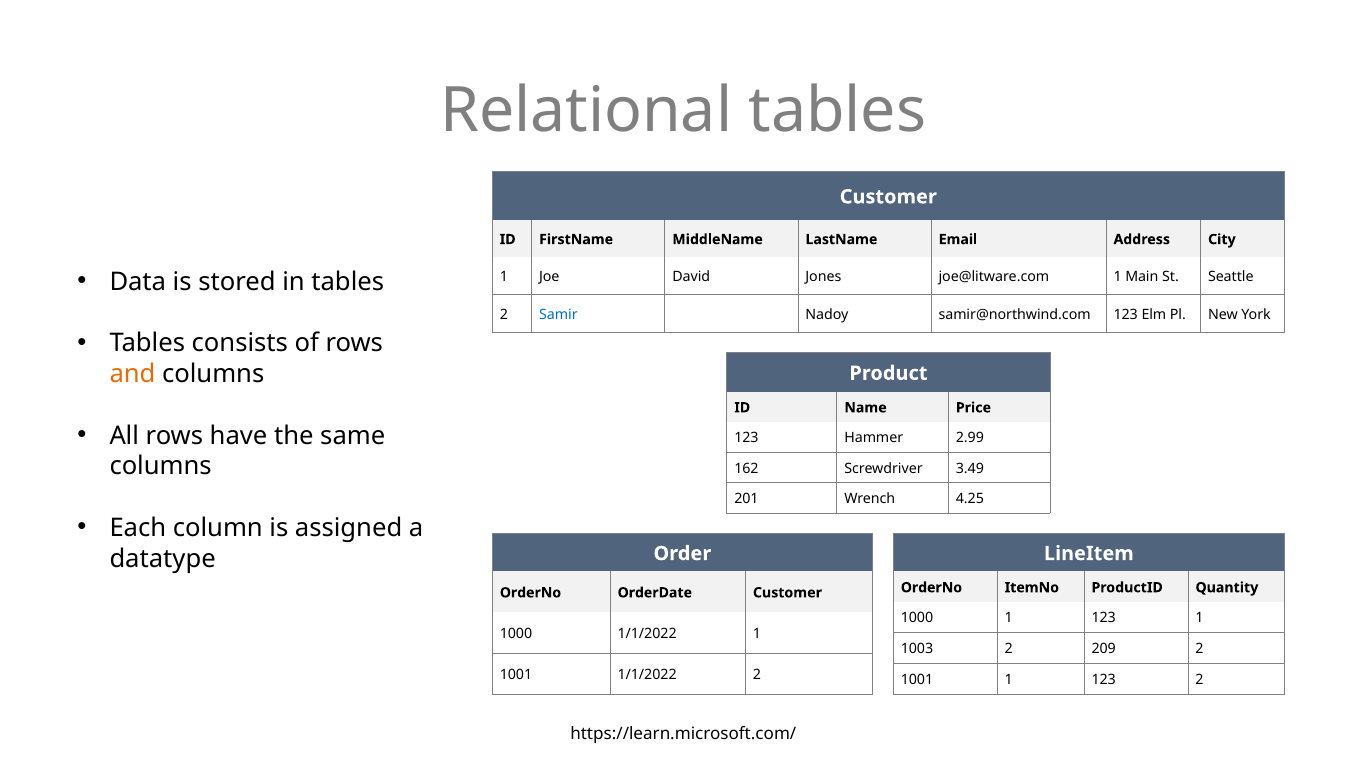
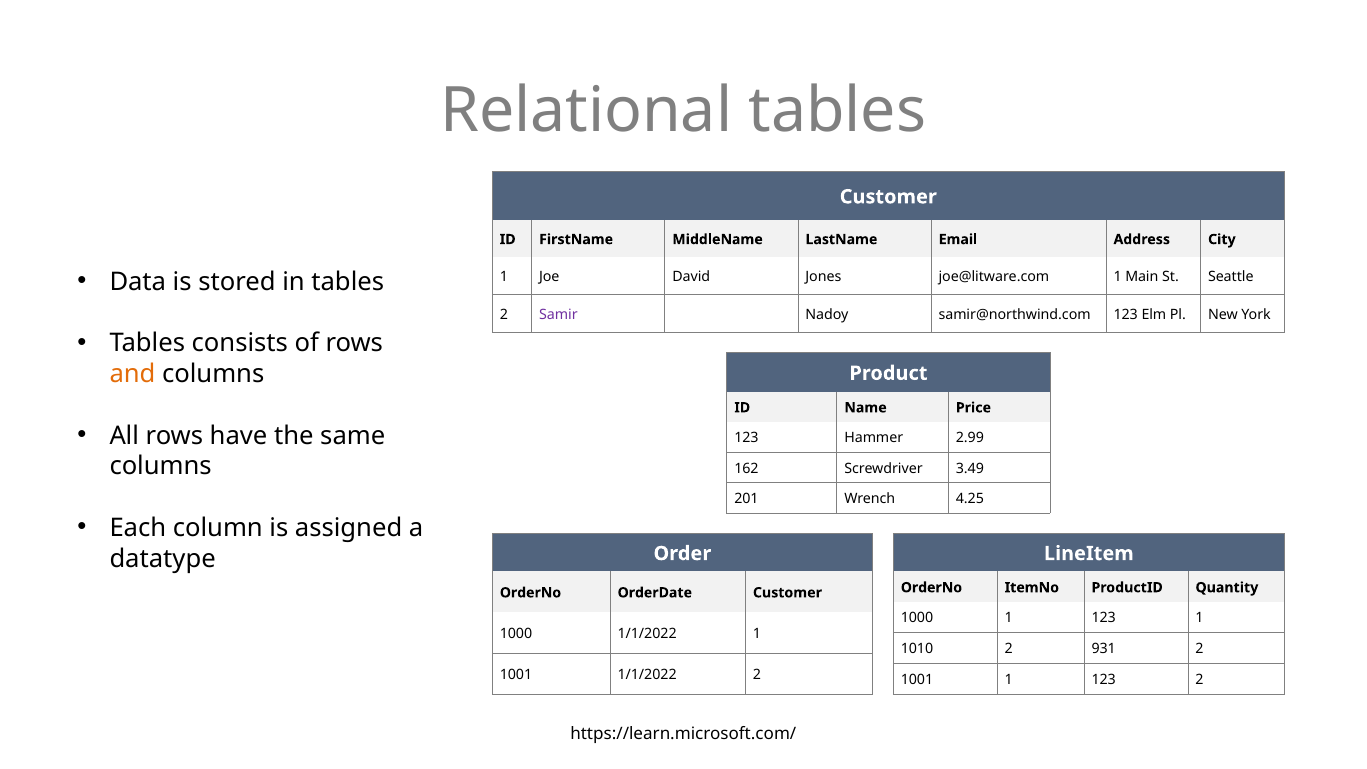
Samir colour: blue -> purple (558, 314)
1003: 1003 -> 1010 (917, 649)
209: 209 -> 931 (1104, 649)
